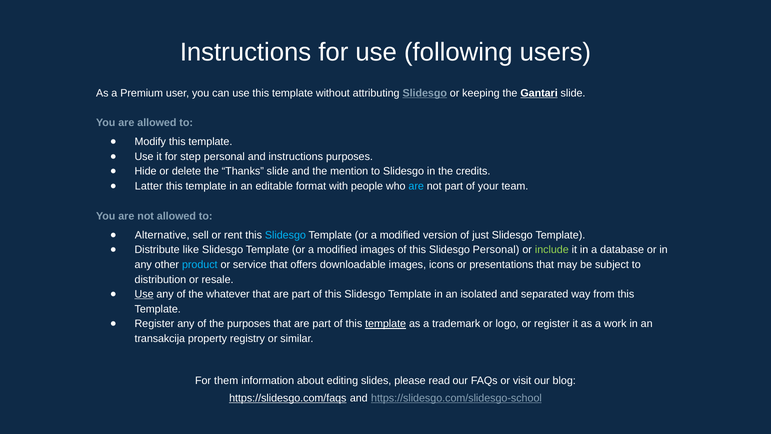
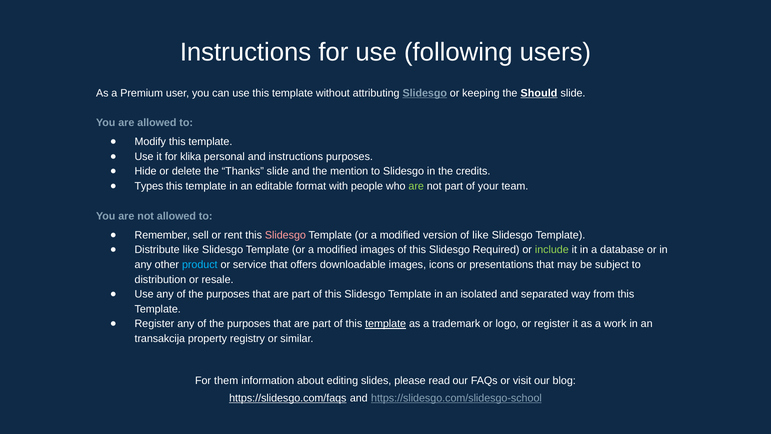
Gantari: Gantari -> Should (539, 93)
step: step -> klika (191, 157)
Latter: Latter -> Types (149, 186)
are colour: light blue -> light green (416, 186)
Alternative: Alternative -> Remember (162, 235)
Slidesgo colour: light blue -> pink (285, 235)
of just: just -> like (480, 235)
Slidesgo Personal: Personal -> Required (496, 250)
Use underline: present -> none (144, 294)
whatever: whatever -> purposes (228, 294)
